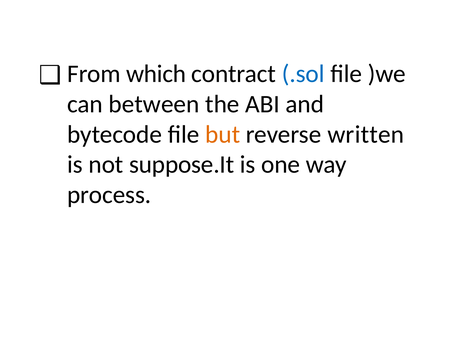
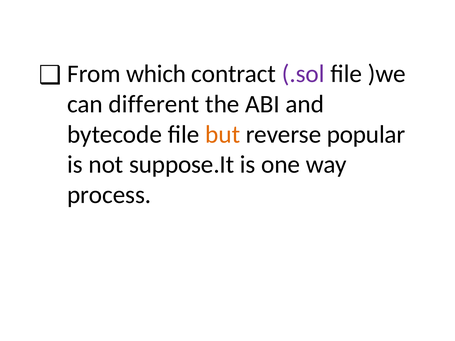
.sol colour: blue -> purple (303, 74)
between: between -> different (154, 104)
written: written -> popular (366, 134)
